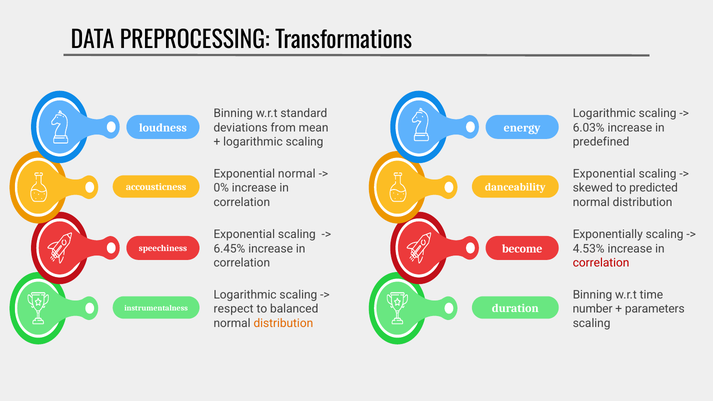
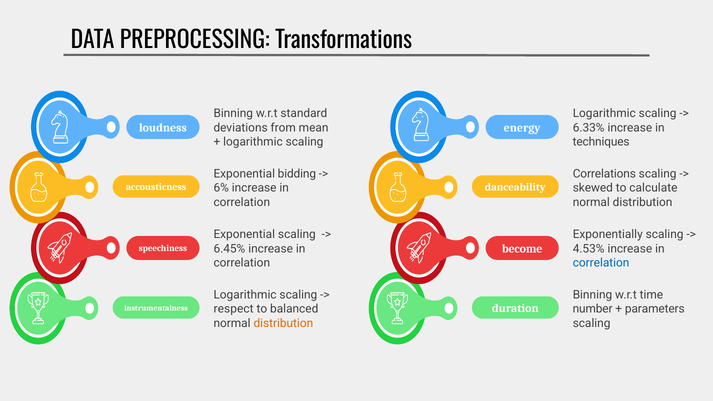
6.03%: 6.03% -> 6.33% (589, 128)
predefined: predefined -> techniques (601, 142)
Exponential normal: normal -> bidding (297, 174)
Exponential: Exponential -> Correlations (604, 174)
0%: 0% -> 6% (221, 188)
predicted: predicted -> calculate (653, 188)
correlation colour: red -> blue (601, 263)
